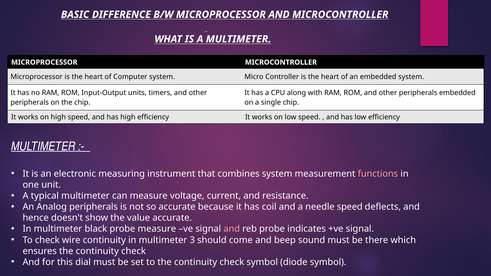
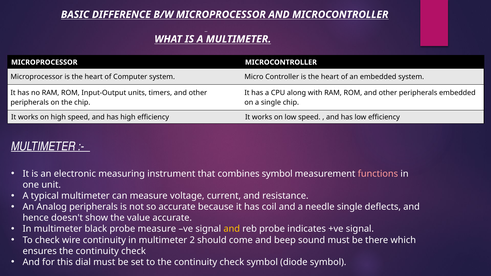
combines system: system -> symbol (277, 174)
needle speed: speed -> single (350, 207)
and colour: pink -> yellow (232, 229)
3: 3 -> 2 (192, 240)
